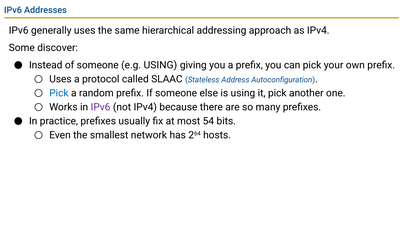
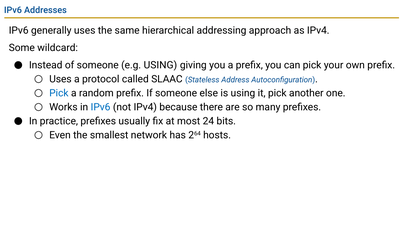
discover: discover -> wildcard (58, 48)
IPv6 colour: purple -> blue (101, 107)
54: 54 -> 24 (208, 121)
